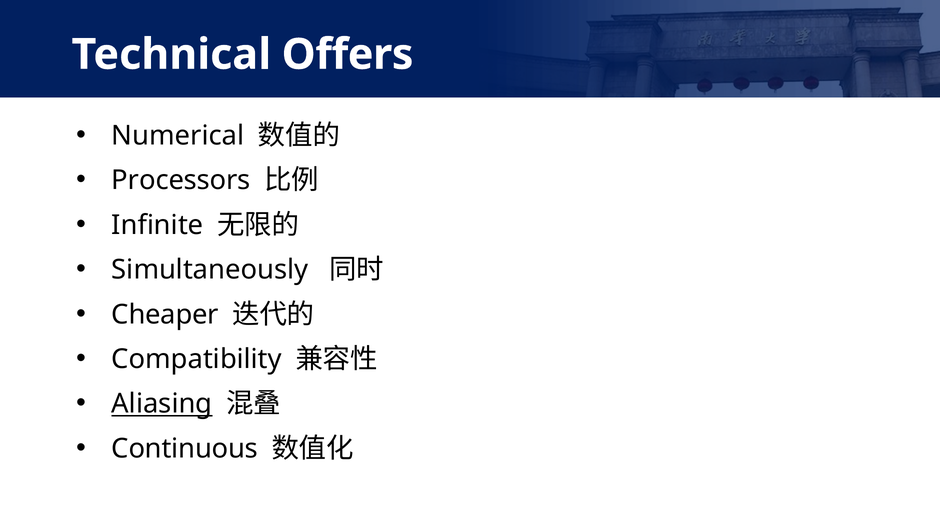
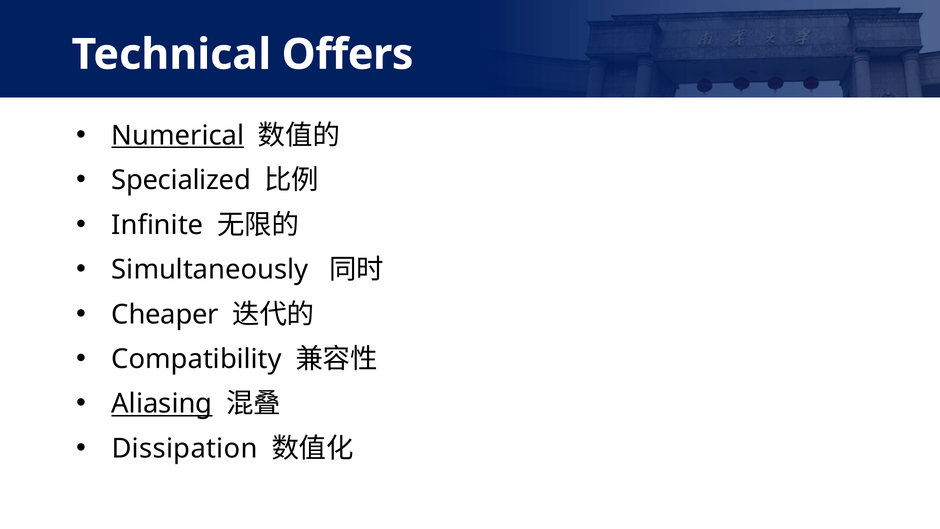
Numerical underline: none -> present (178, 136)
Processors: Processors -> Specialized (181, 180)
Continuous: Continuous -> Dissipation (185, 448)
